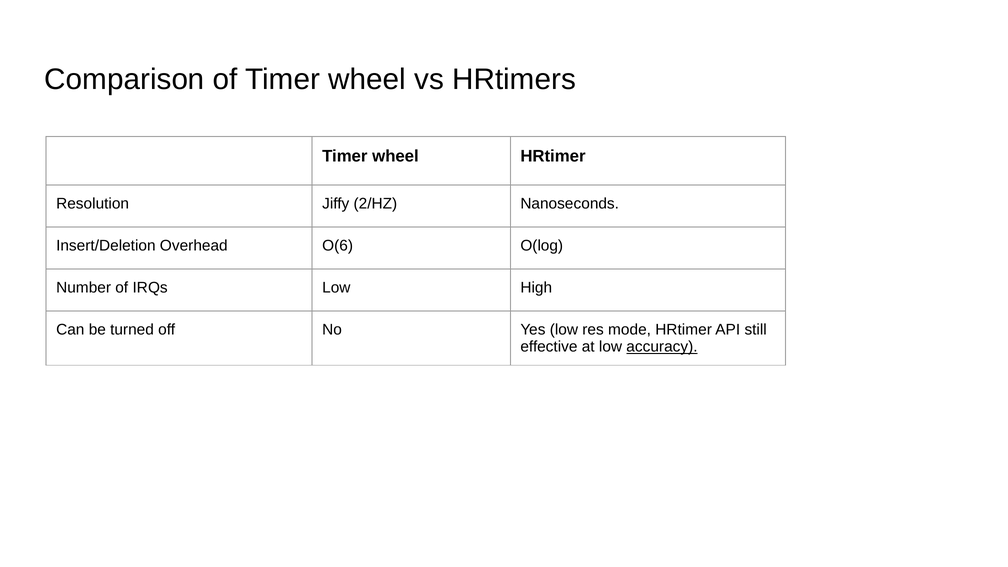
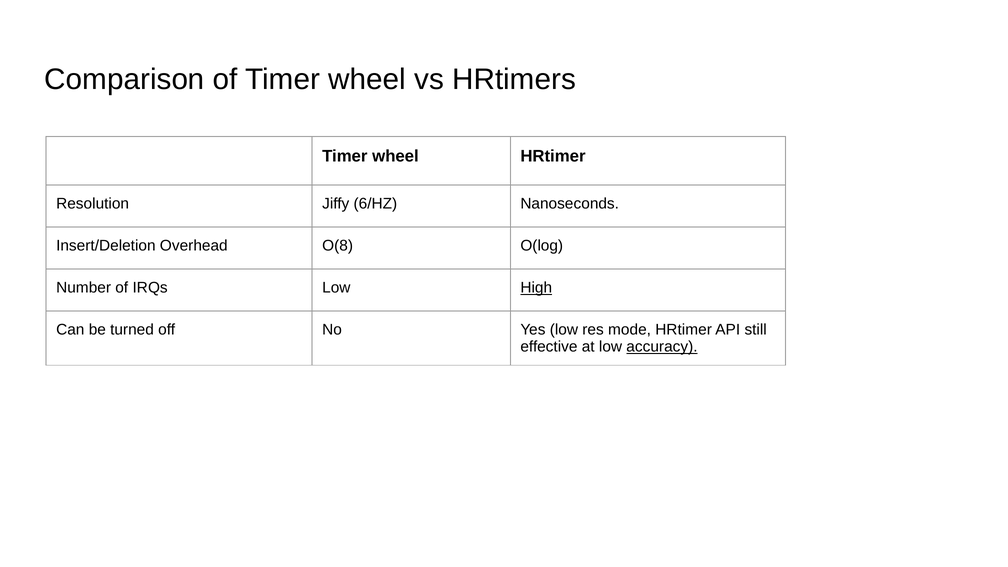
2/HZ: 2/HZ -> 6/HZ (375, 204)
O(6: O(6 -> O(8 (338, 246)
High underline: none -> present (536, 288)
